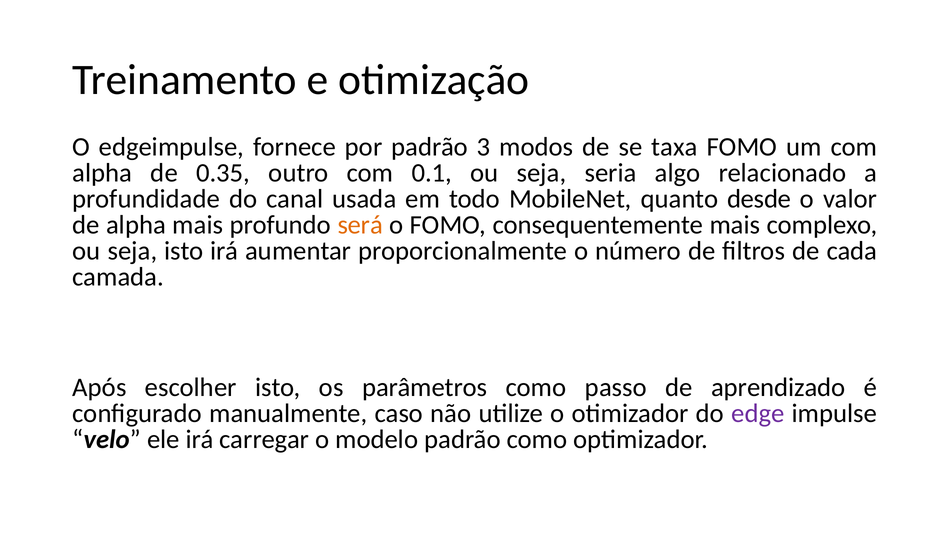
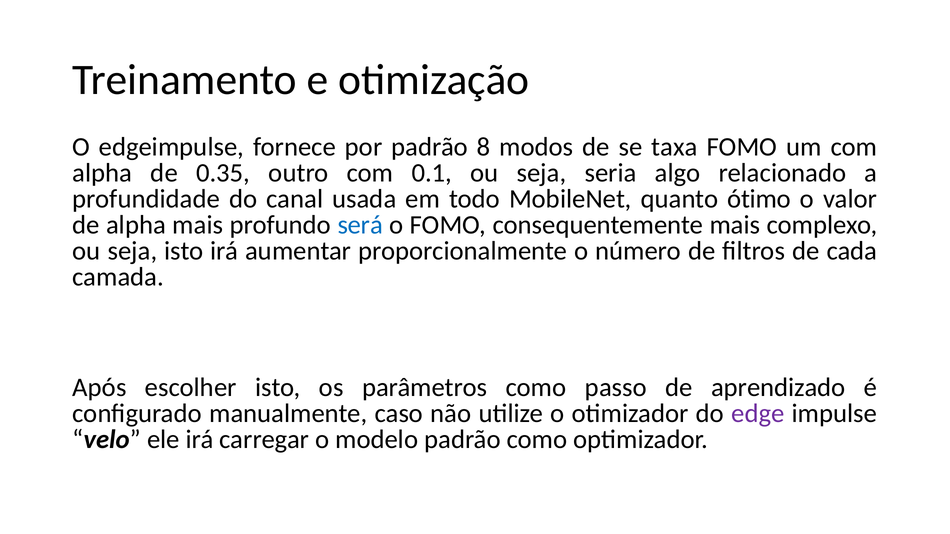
3: 3 -> 8 (484, 147)
desde: desde -> ótimo (759, 199)
será colour: orange -> blue (360, 225)
